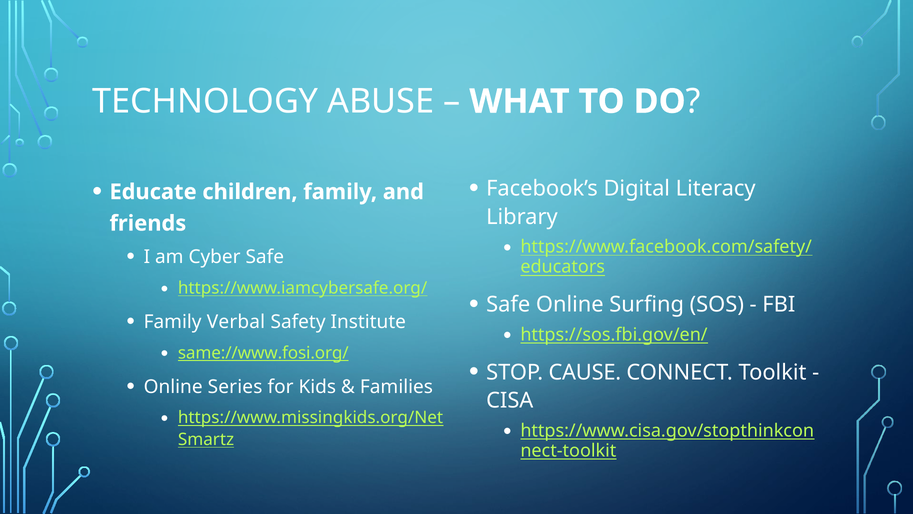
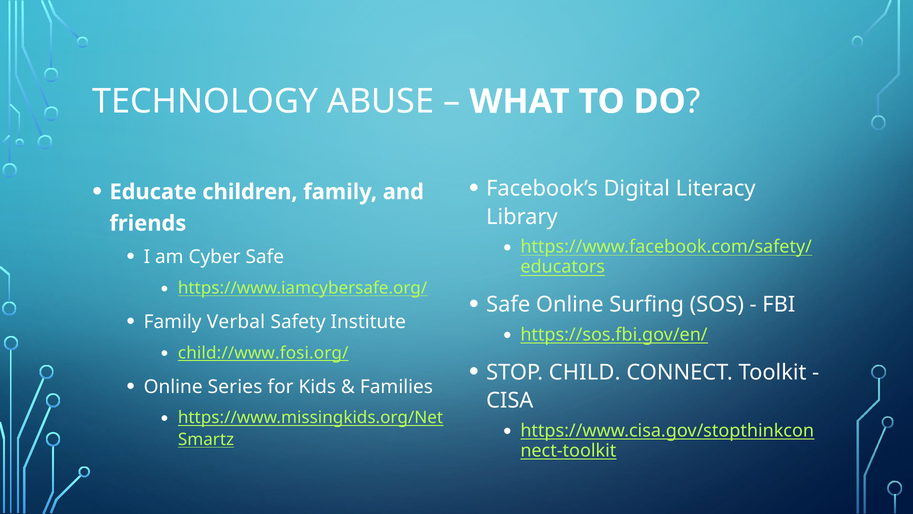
same://www.fosi.org/: same://www.fosi.org/ -> child://www.fosi.org/ (263, 353)
CAUSE: CAUSE -> CHILD (585, 372)
